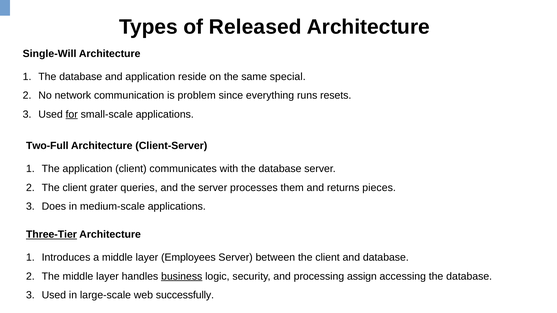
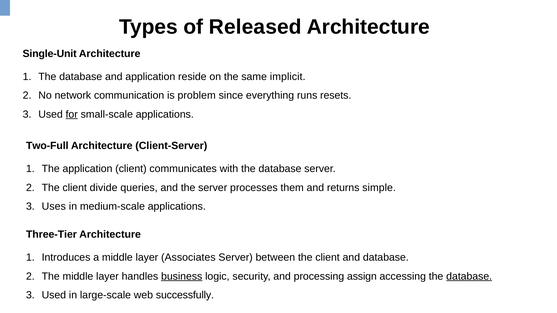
Single-Will: Single-Will -> Single-Unit (50, 54)
special: special -> implicit (288, 77)
grater: grater -> divide (104, 188)
pieces: pieces -> simple (379, 188)
Does: Does -> Uses (54, 207)
Three-Tier underline: present -> none (51, 235)
Employees: Employees -> Associates (188, 258)
database underline: none -> present (469, 277)
